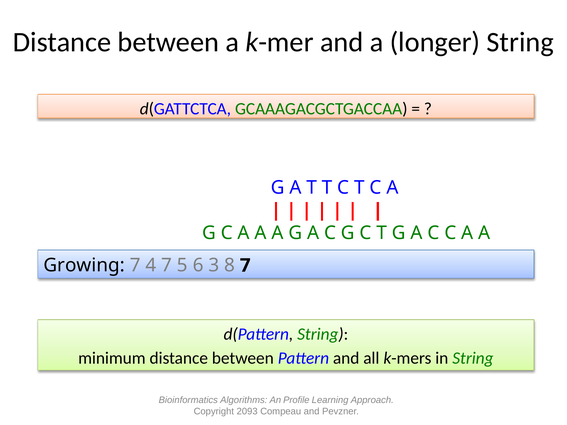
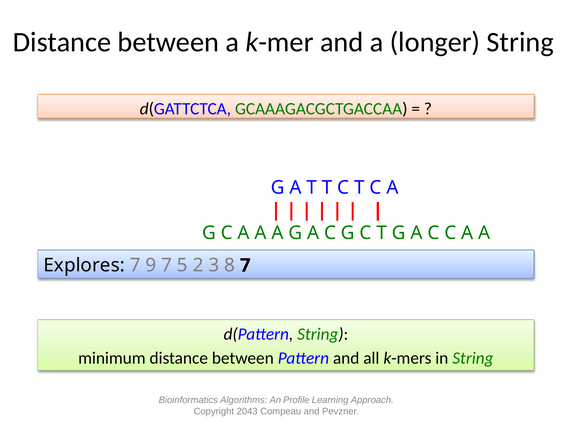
Growing: Growing -> Explores (84, 266)
4: 4 -> 9 (151, 266)
6: 6 -> 2 (198, 266)
2093: 2093 -> 2043 (247, 412)
